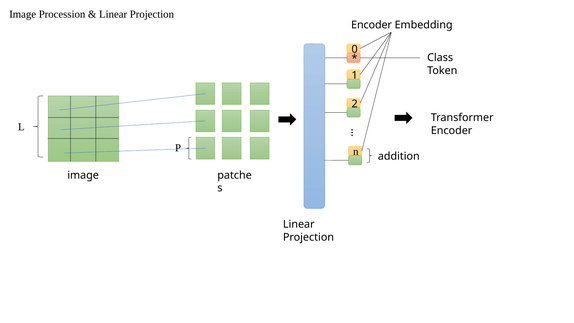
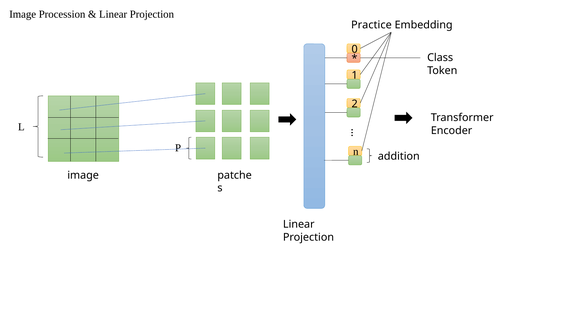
Encoder: Encoder -> Practice (371, 25)
